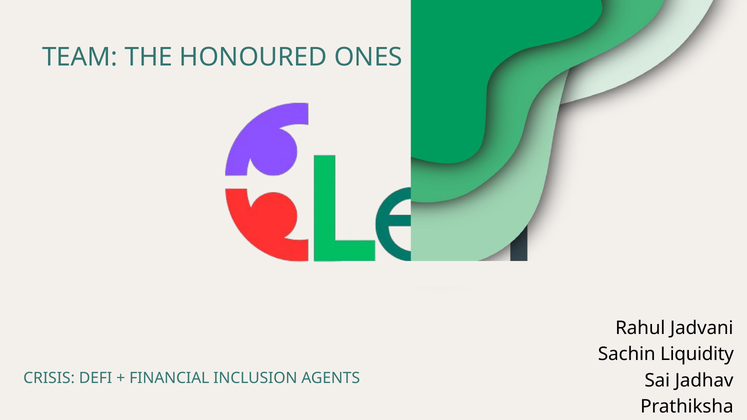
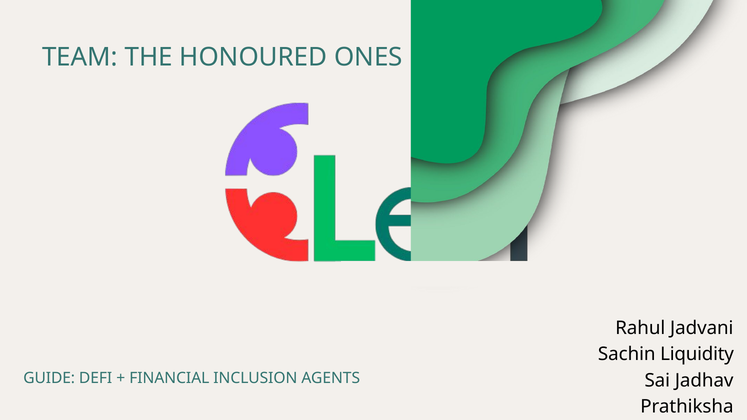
CRISIS: CRISIS -> GUIDE (49, 378)
